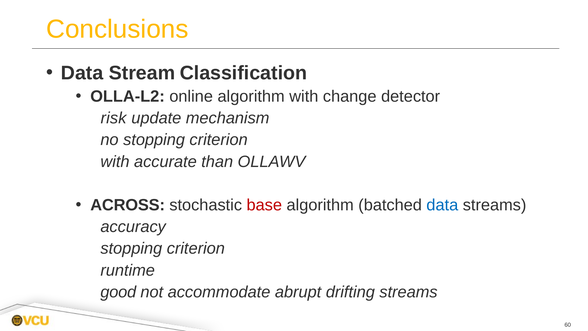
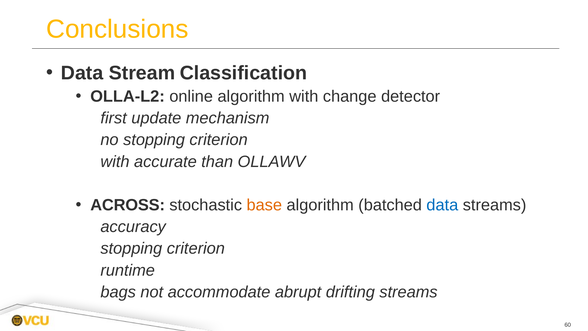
risk: risk -> first (114, 118)
base colour: red -> orange (264, 205)
good: good -> bags (118, 292)
